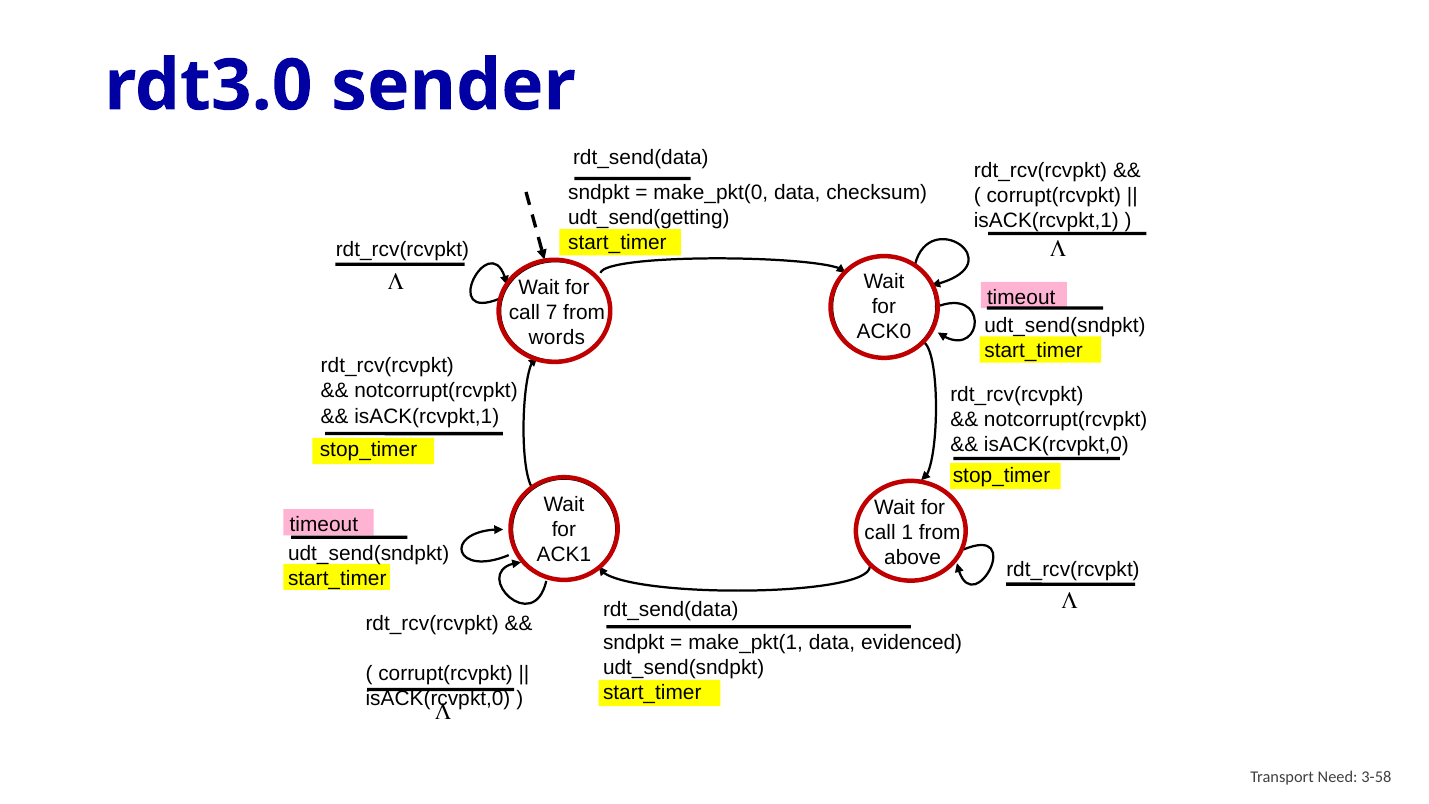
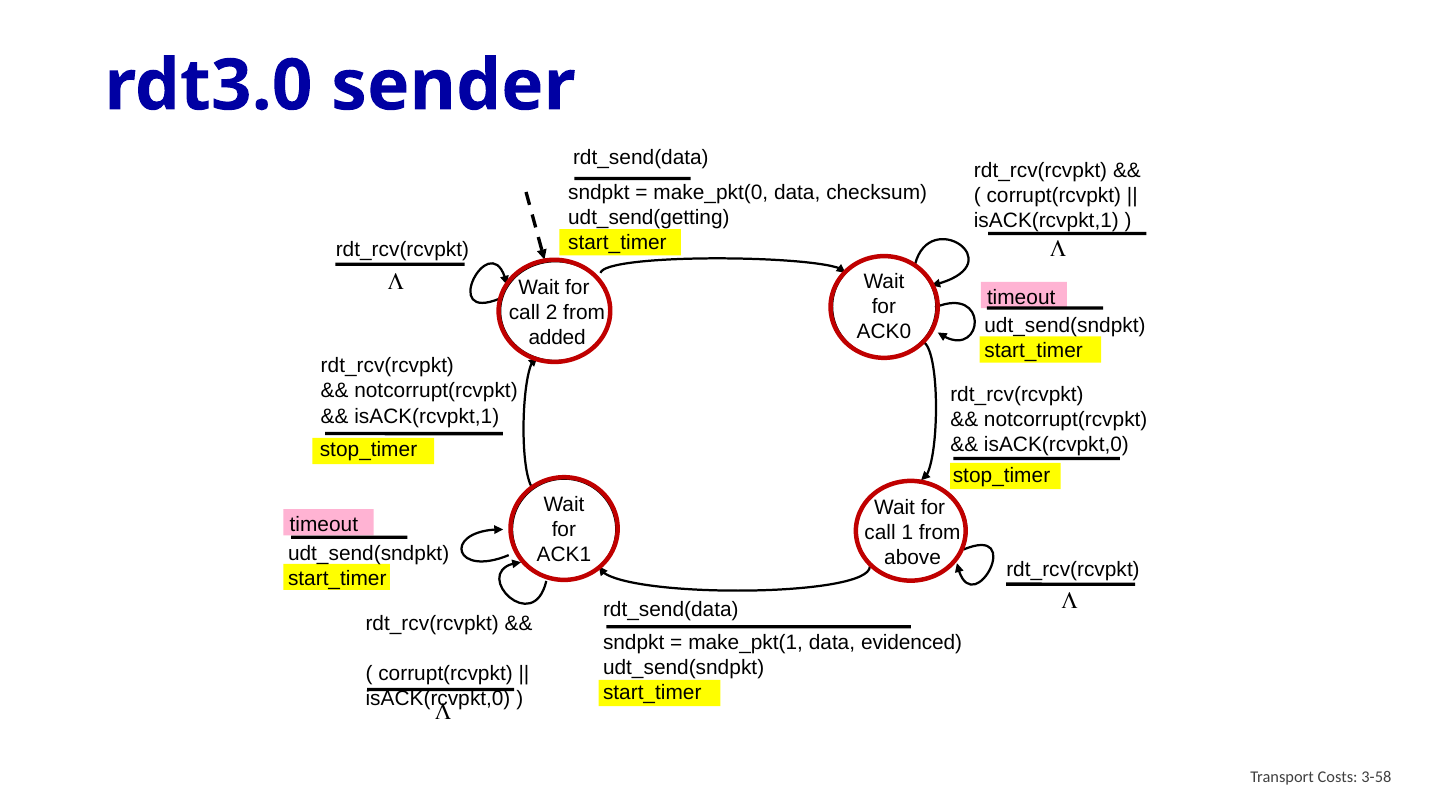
7: 7 -> 2 (552, 313)
words: words -> added (557, 338)
Need: Need -> Costs (1338, 777)
